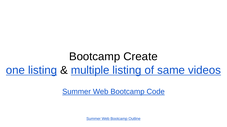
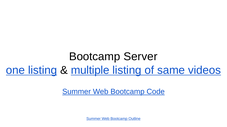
Create: Create -> Server (141, 57)
